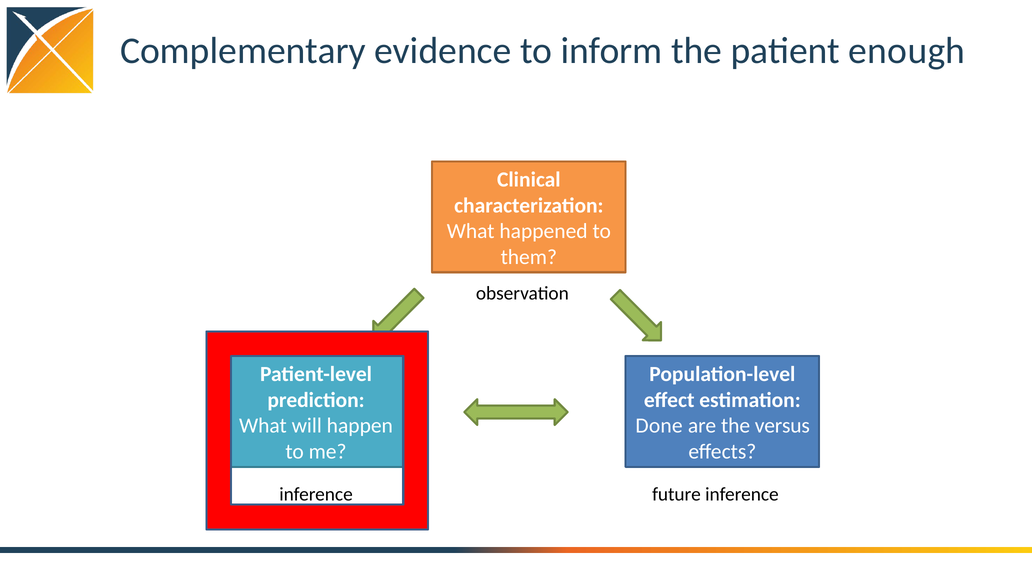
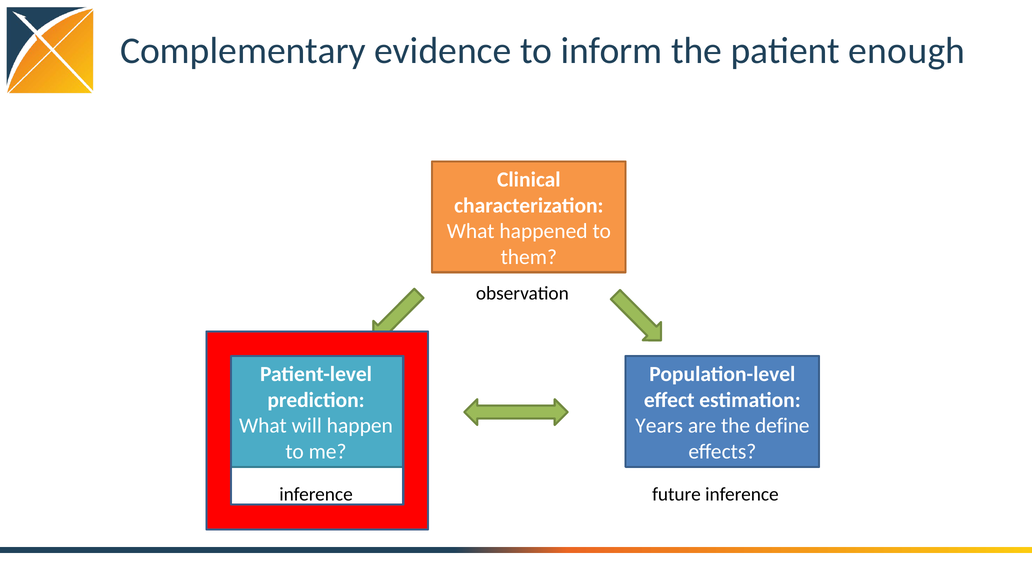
Done: Done -> Years (659, 426)
versus: versus -> define (782, 426)
